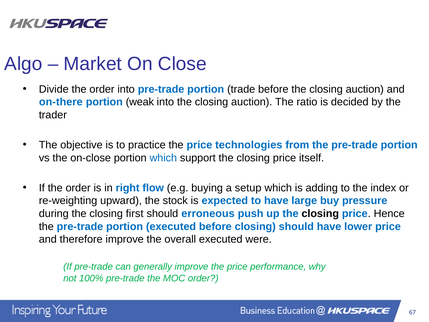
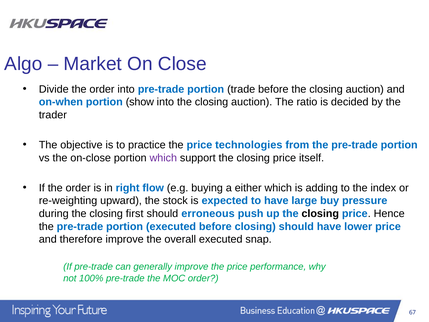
on-there: on-there -> on-when (61, 102)
weak: weak -> show (140, 102)
which colour: blue -> purple (163, 158)
setup: setup -> either (248, 188)
were: were -> snap (259, 239)
